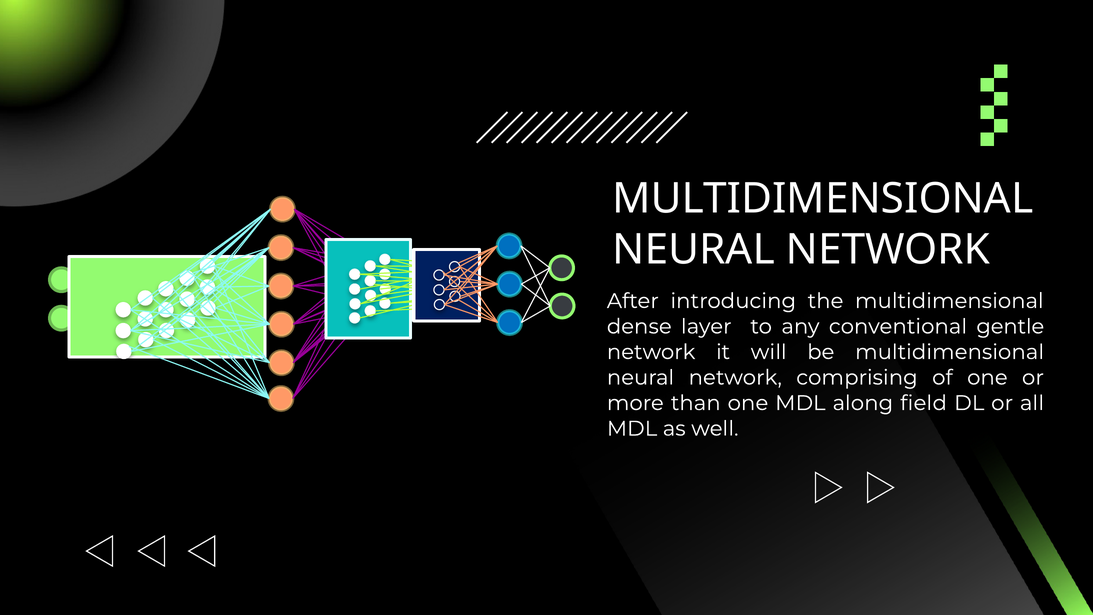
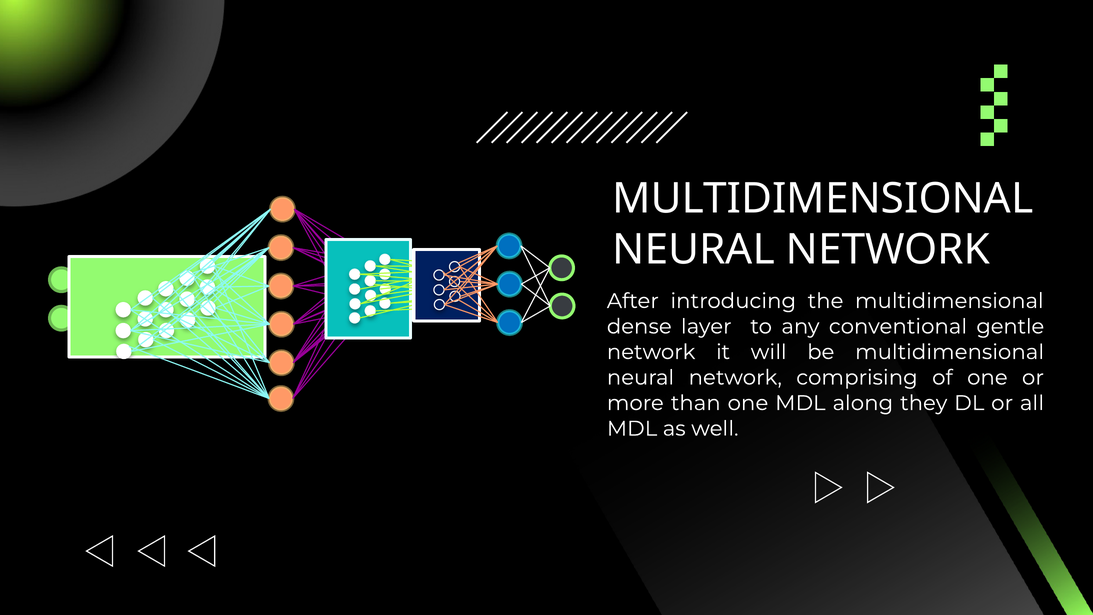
field: field -> they (924, 403)
